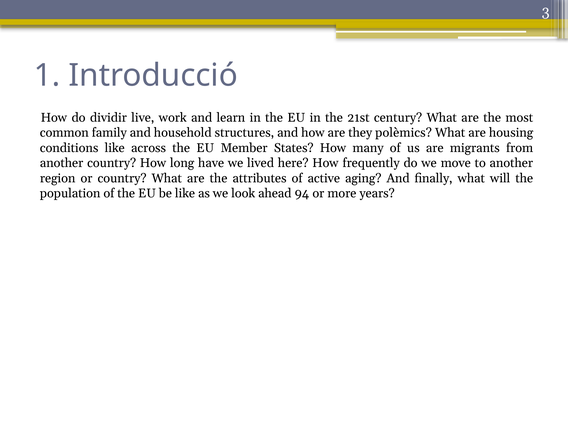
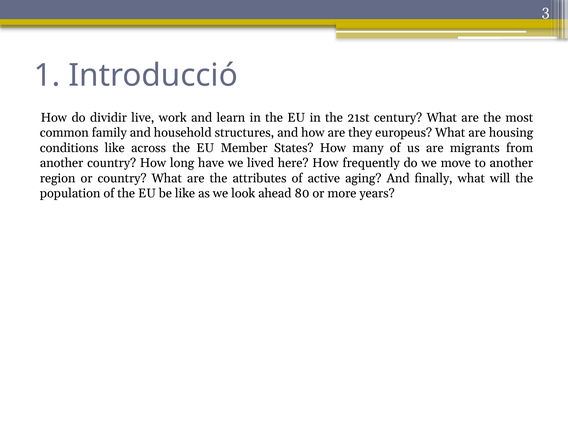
polèmics: polèmics -> europeus (404, 133)
94: 94 -> 80 (302, 193)
